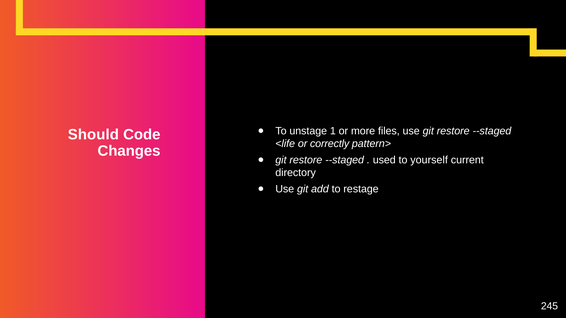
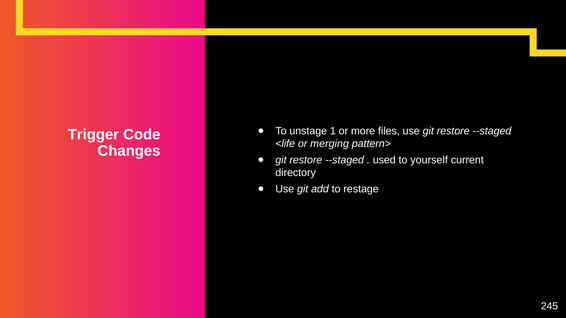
Should: Should -> Trigger (93, 135)
correctly: correctly -> merging (330, 144)
